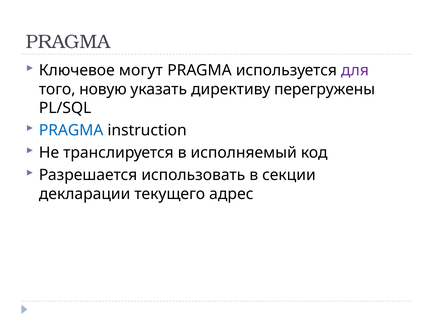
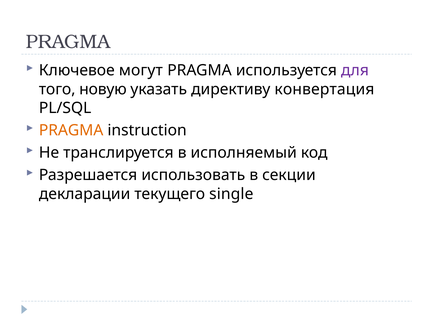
перегружены: перегружены -> конвертация (324, 89)
PRAGMA colour: blue -> orange (71, 130)
адрес: адрес -> single (231, 194)
